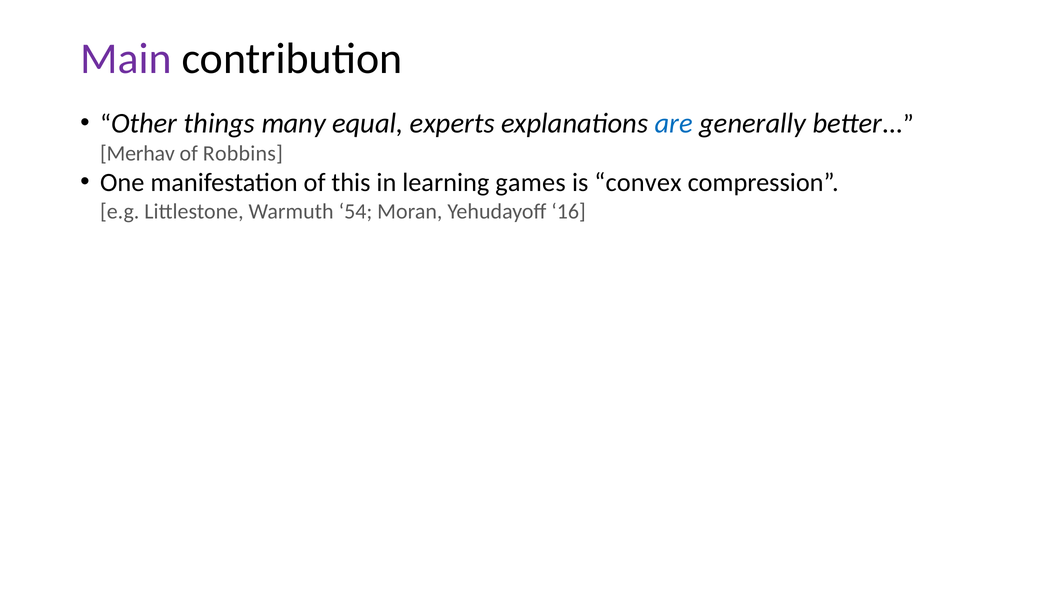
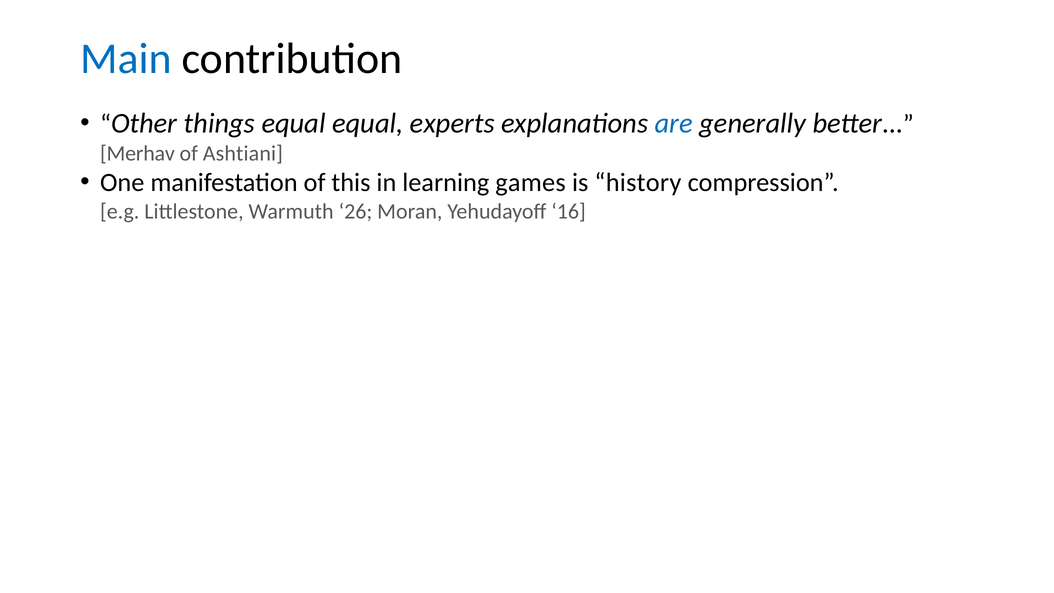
Main colour: purple -> blue (126, 59)
things many: many -> equal (294, 124)
Robbins: Robbins -> Ashtiani (243, 153)
convex: convex -> history (638, 183)
54: 54 -> 26 (355, 211)
